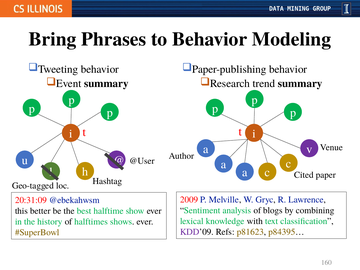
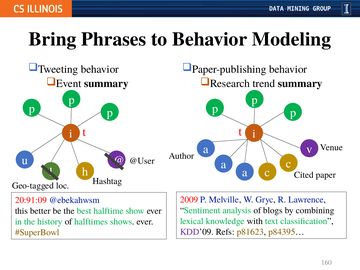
20:31:09: 20:31:09 -> 20:91:09 (31, 200)
